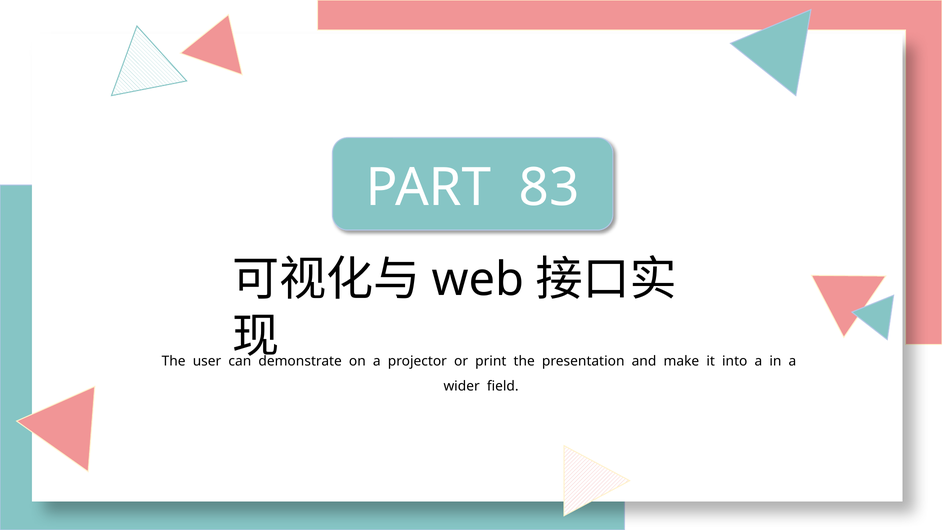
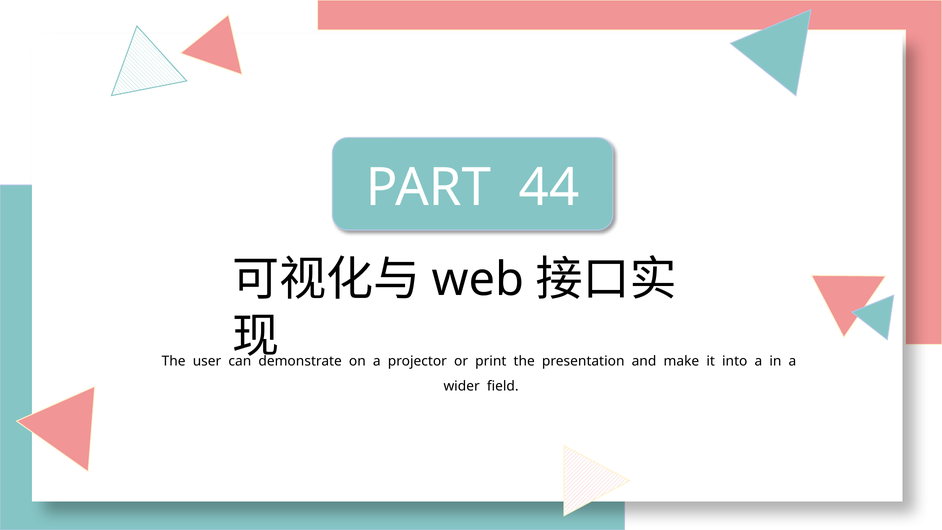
83: 83 -> 44 (549, 188)
